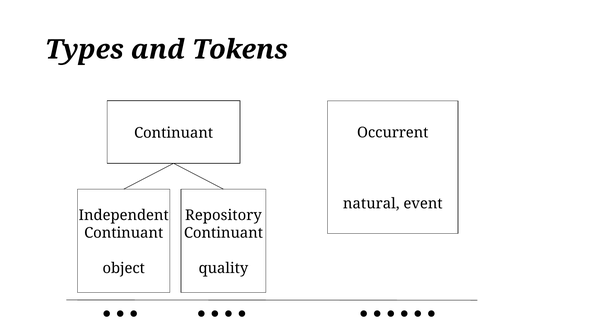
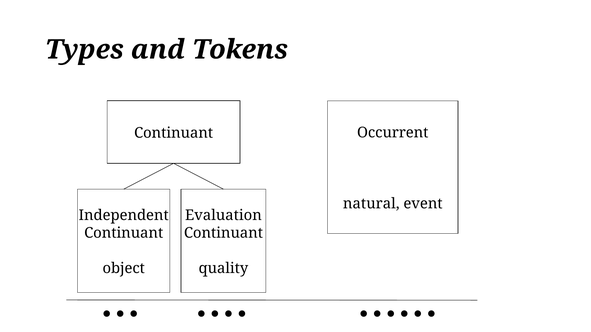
Repository: Repository -> Evaluation (223, 216)
